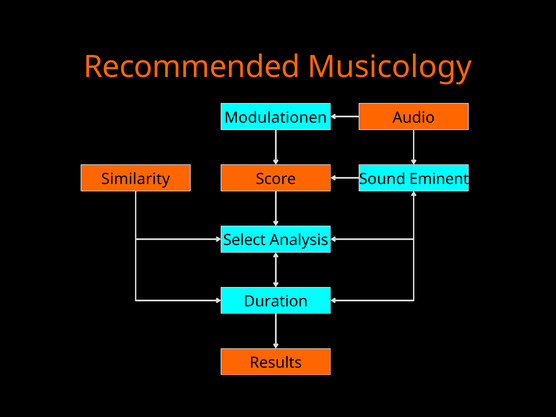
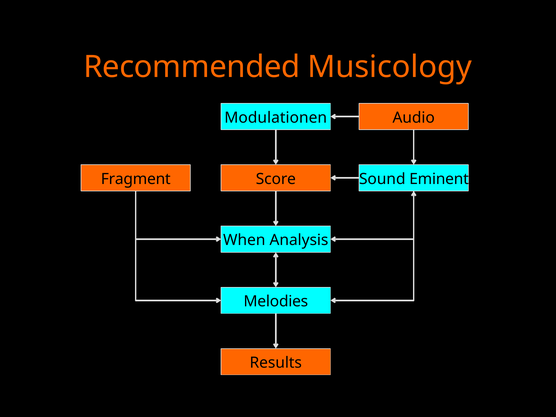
Similarity: Similarity -> Fragment (136, 179)
Select: Select -> When (244, 240)
Duration: Duration -> Melodies (276, 301)
